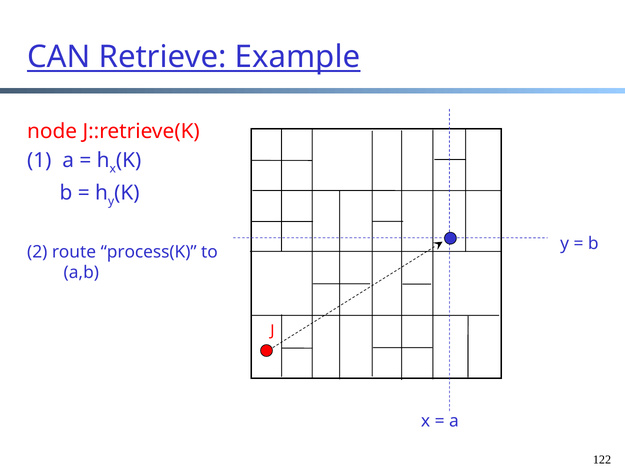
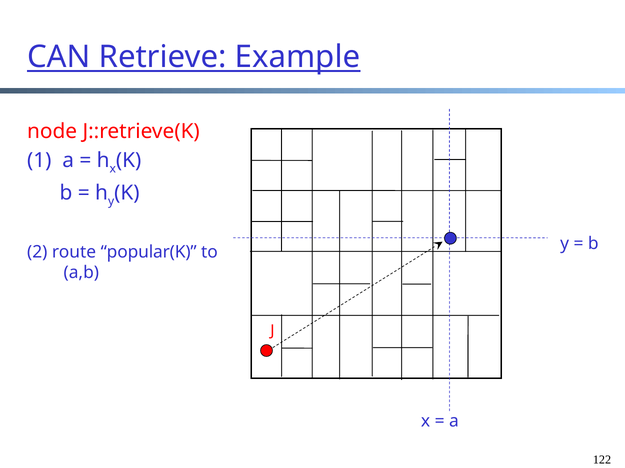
process(K: process(K -> popular(K (149, 252)
